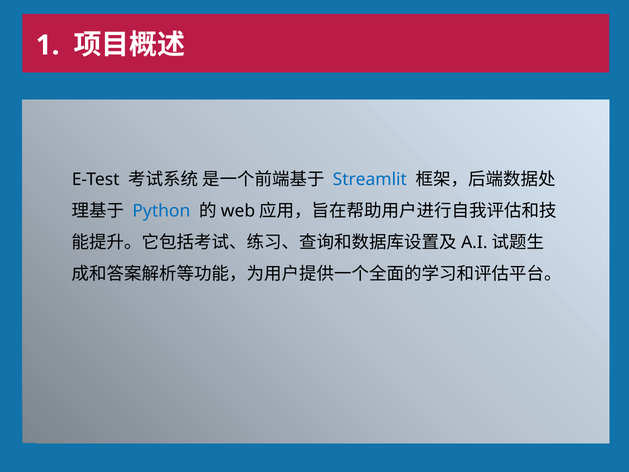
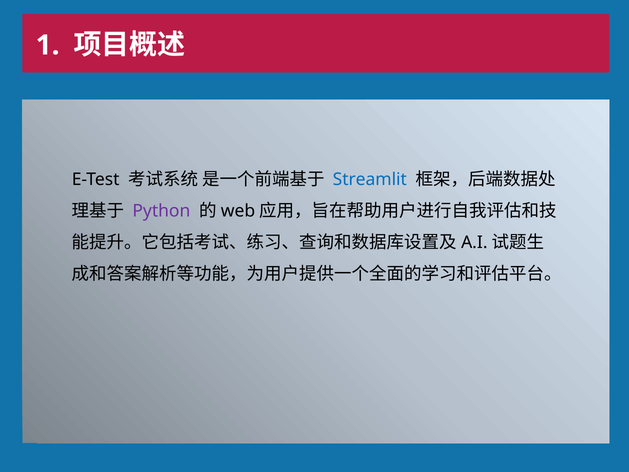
Python colour: blue -> purple (161, 211)
